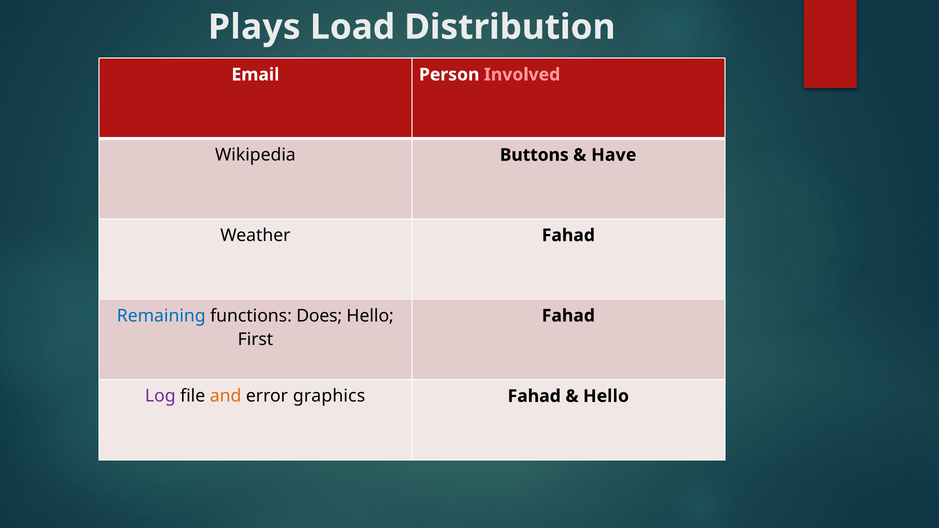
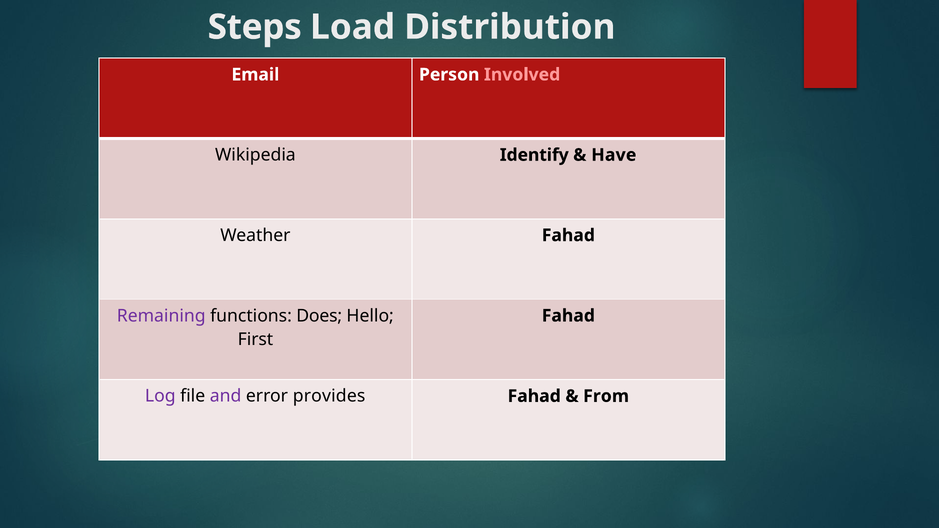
Plays: Plays -> Steps (255, 27)
Buttons: Buttons -> Identify (534, 155)
Remaining colour: blue -> purple (161, 316)
and colour: orange -> purple (226, 396)
graphics: graphics -> provides (329, 396)
Hello: Hello -> From (606, 396)
